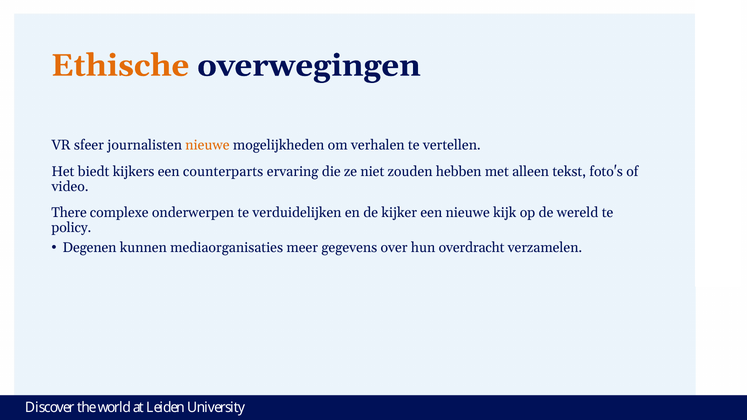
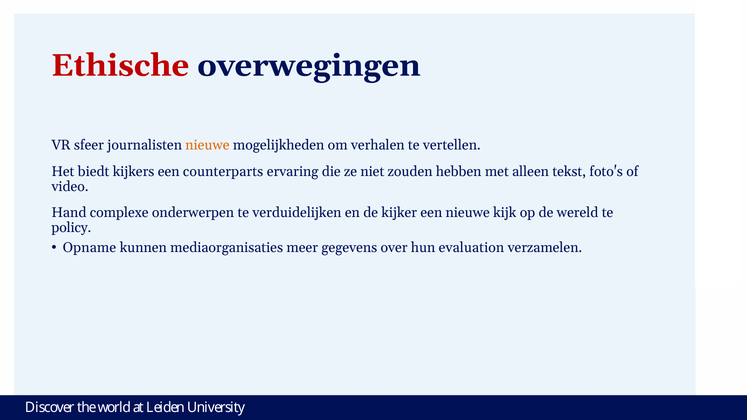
Ethische colour: orange -> red (120, 65)
There: There -> Hand (69, 213)
Degenen: Degenen -> Opname (89, 248)
overdracht: overdracht -> evaluation (471, 248)
